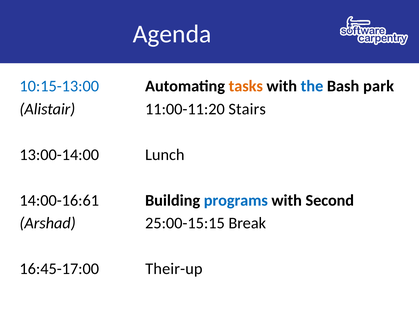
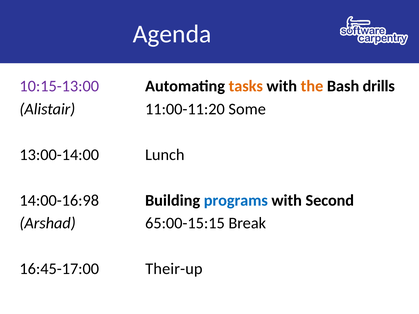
10:15-13:00 colour: blue -> purple (59, 86)
the colour: blue -> orange (312, 86)
park: park -> drills (379, 86)
Stairs: Stairs -> Some (247, 109)
14:00-16:61: 14:00-16:61 -> 14:00-16:98 (59, 200)
25:00-15:15: 25:00-15:15 -> 65:00-15:15 (185, 223)
